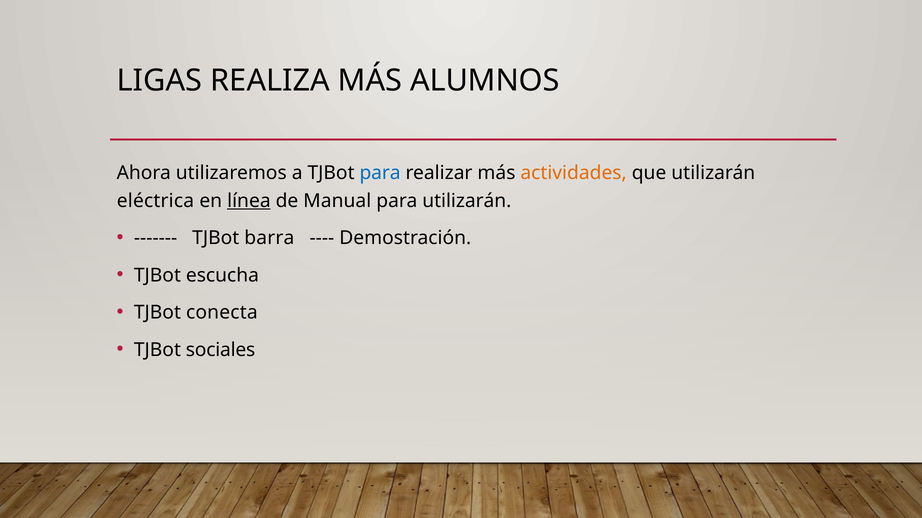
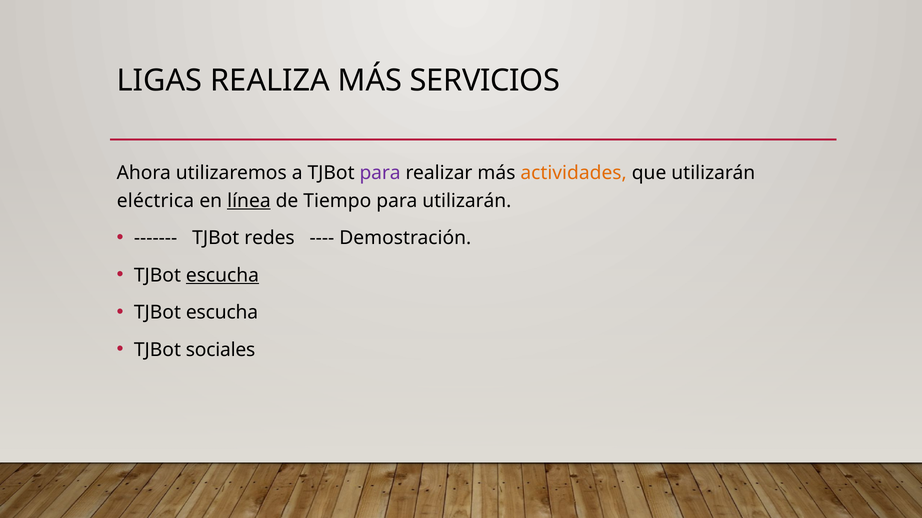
ALUMNOS: ALUMNOS -> SERVICIOS (485, 81)
para colour: blue -> purple (380, 173)
Manual: Manual -> Tiempo (337, 201)
barra: barra -> redes (269, 238)
escucha underline: none -> present (222, 276)
conecta: conecta -> escucha (222, 313)
